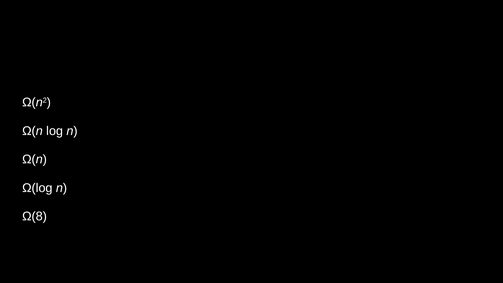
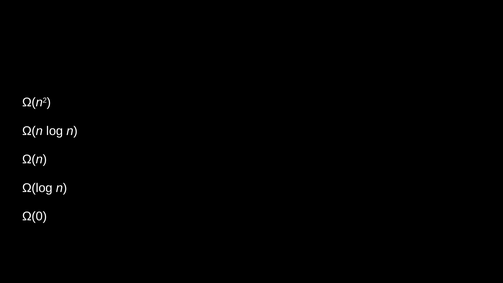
Ω(8: Ω(8 -> Ω(0 (35, 216)
